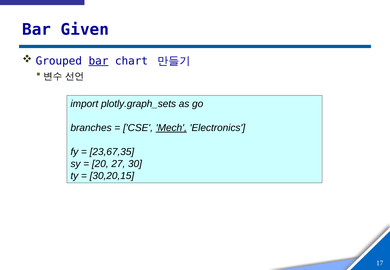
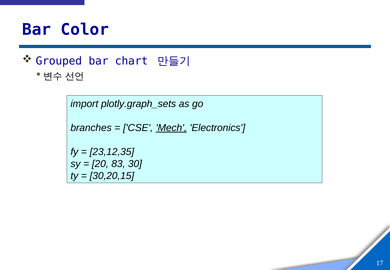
Given: Given -> Color (85, 30)
bar underline: present -> none (98, 61)
23,67,35: 23,67,35 -> 23,12,35 (112, 152)
27: 27 -> 83 (118, 164)
